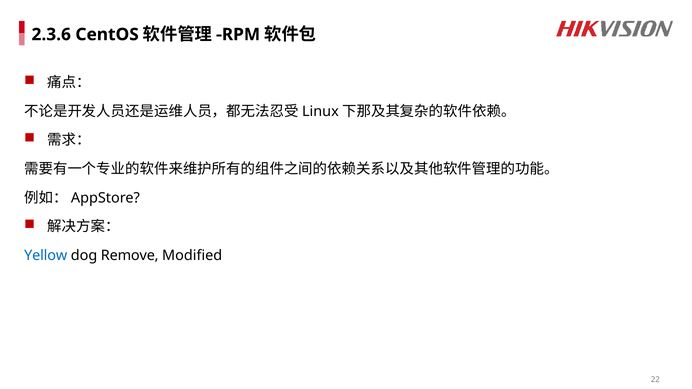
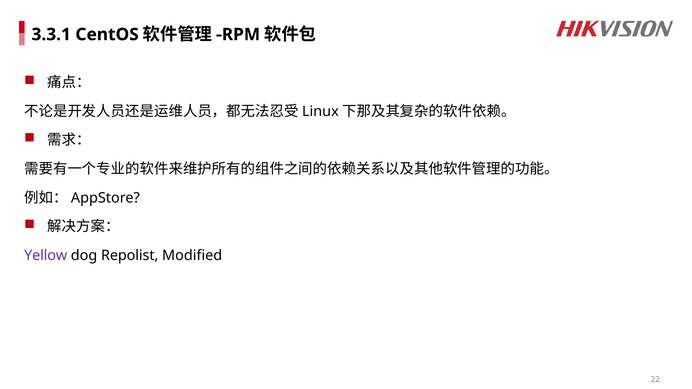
2.3.6: 2.3.6 -> 3.3.1 (51, 35)
Yellow colour: blue -> purple (46, 256)
Remove: Remove -> Repolist (130, 256)
